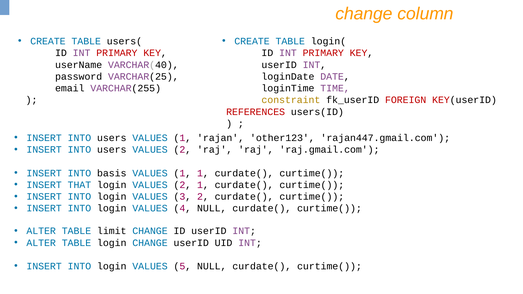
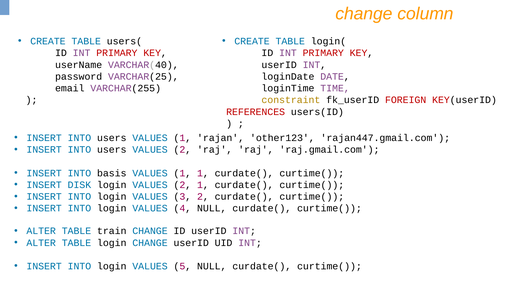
THAT: THAT -> DISK (79, 185)
limit: limit -> train (112, 231)
